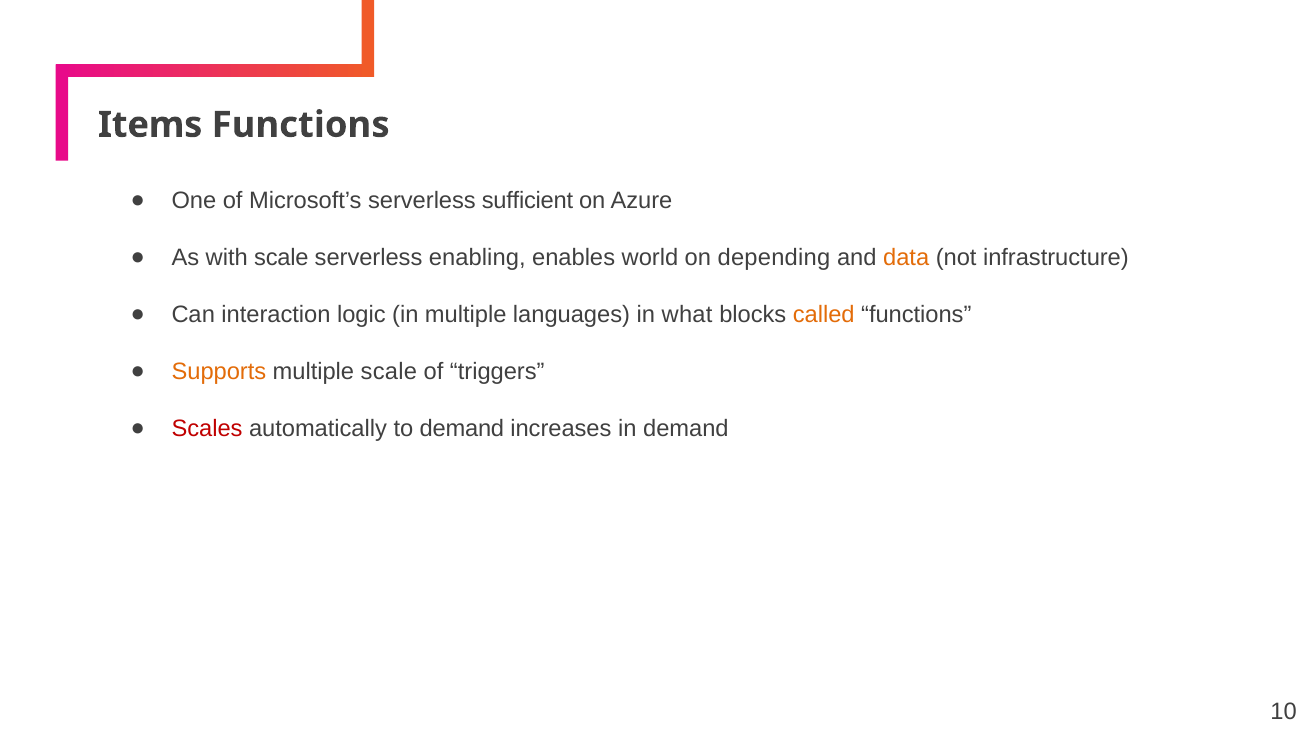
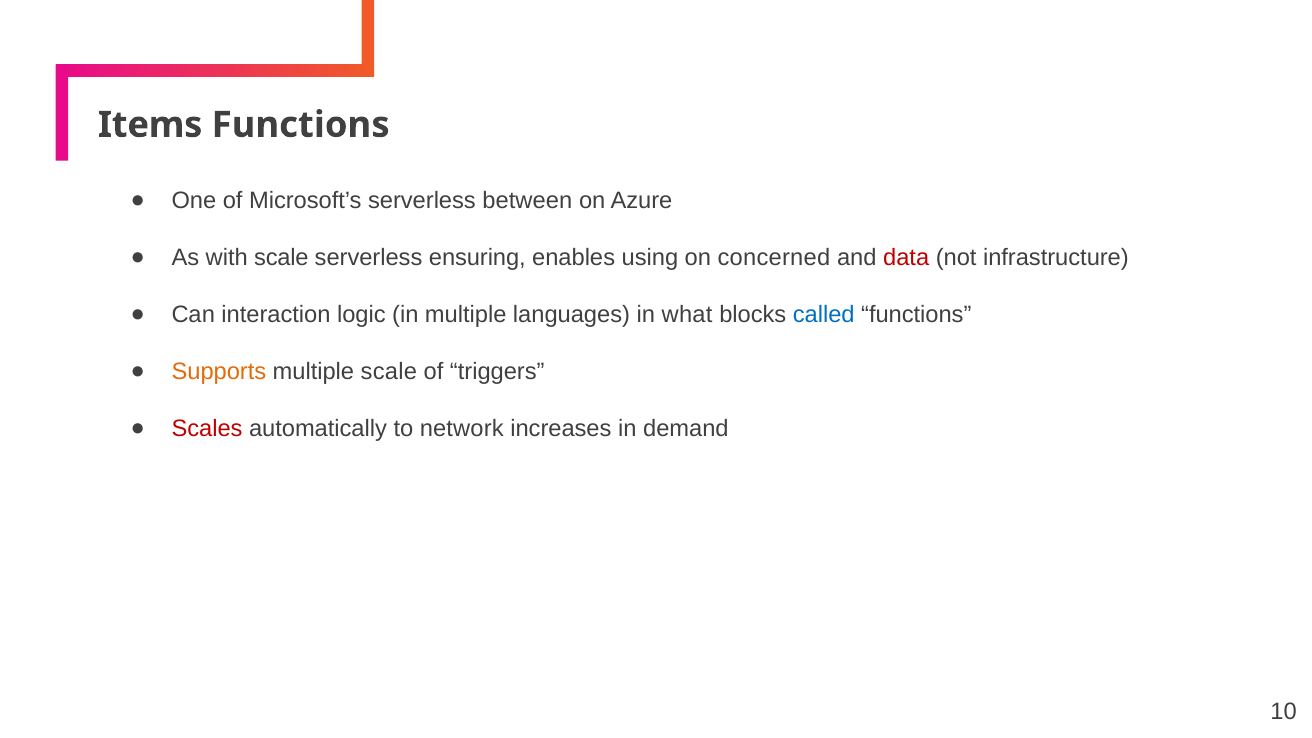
sufficient: sufficient -> between (527, 201)
enabling: enabling -> ensuring (477, 258)
world: world -> using (650, 258)
depending: depending -> concerned (774, 258)
data colour: orange -> red (906, 258)
called colour: orange -> blue (824, 315)
to demand: demand -> network (462, 429)
